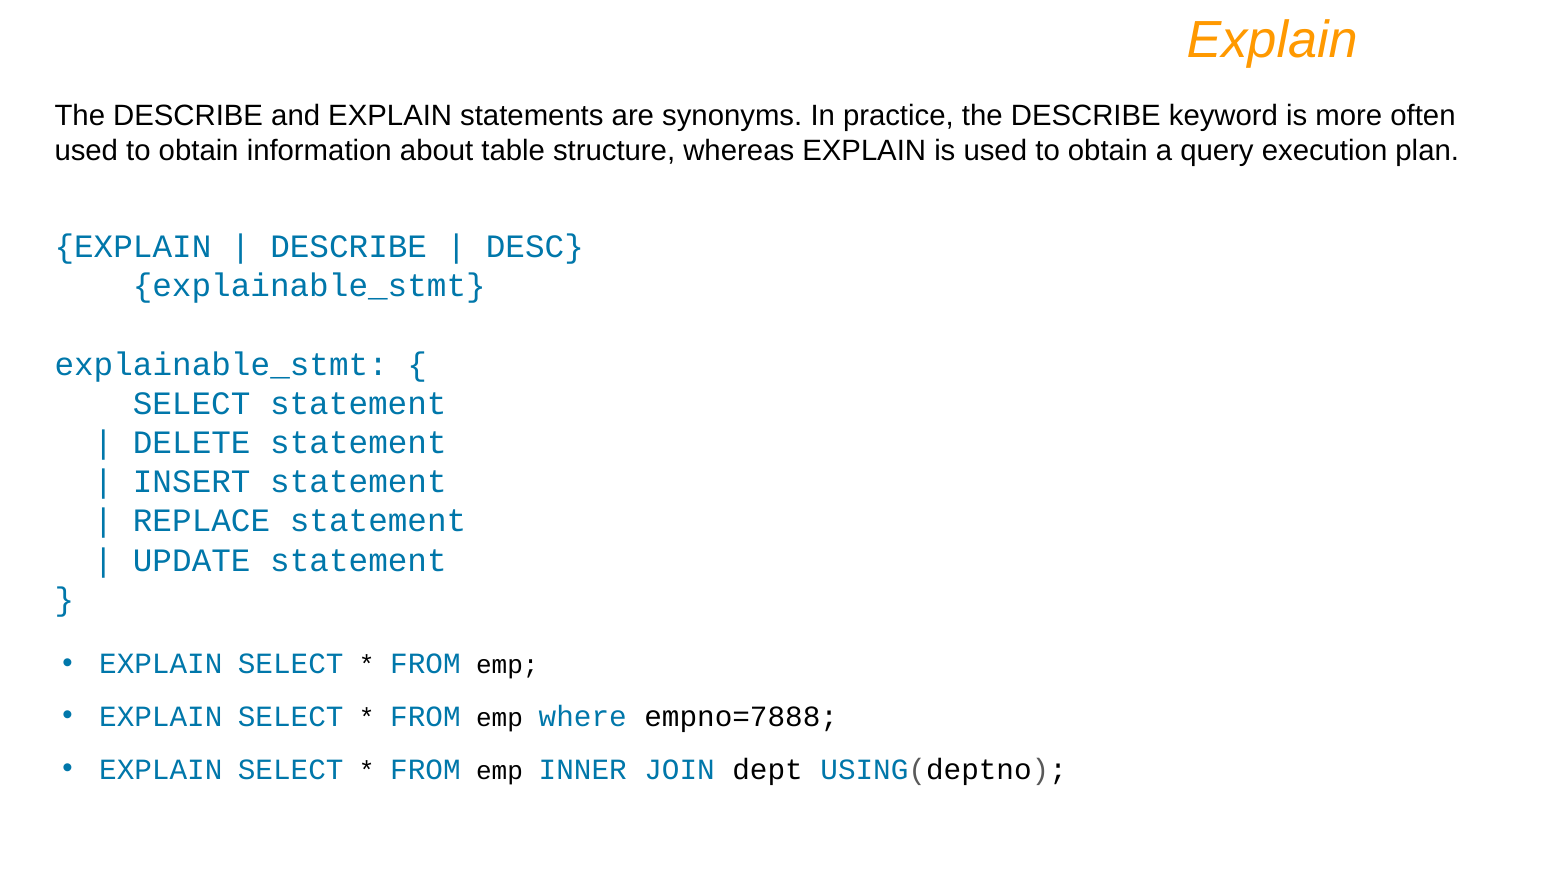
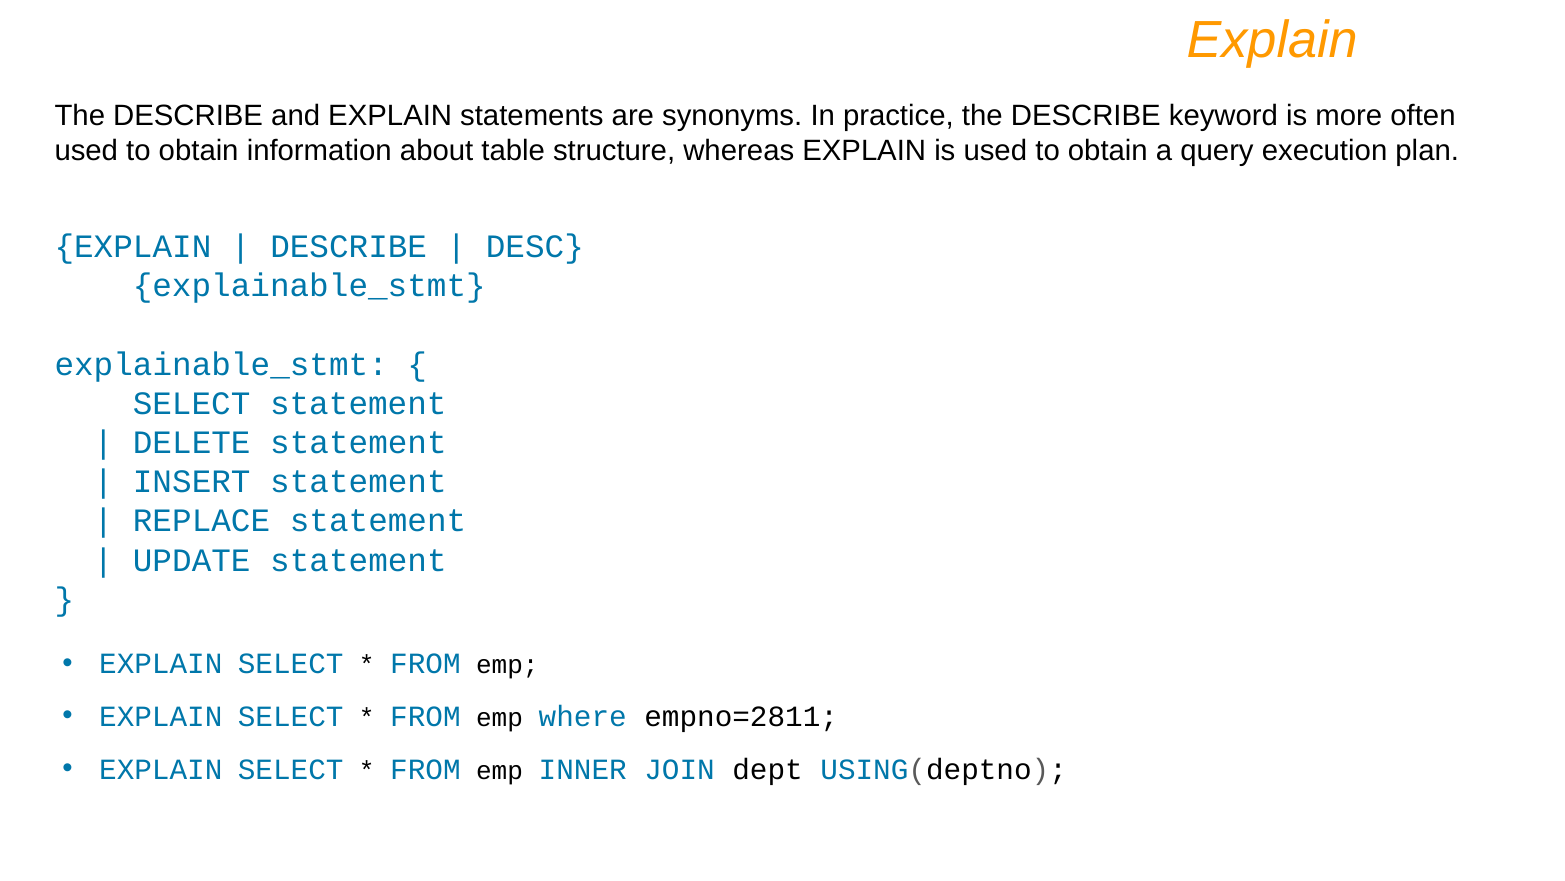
empno=7888: empno=7888 -> empno=2811 (741, 716)
